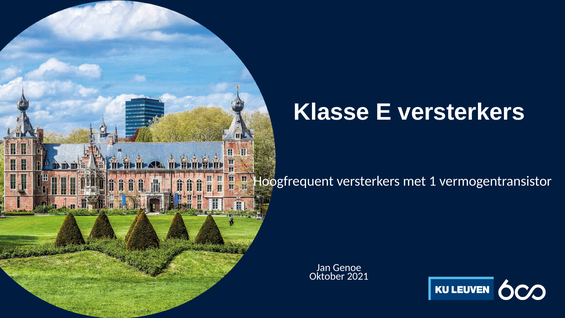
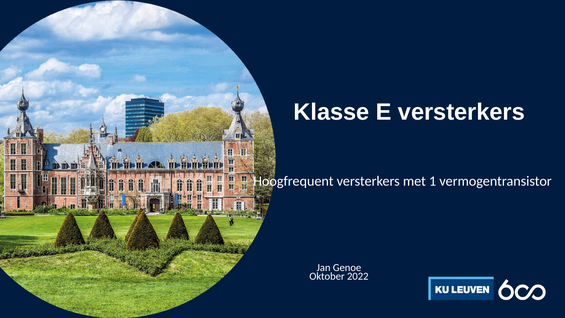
2021: 2021 -> 2022 (358, 276)
